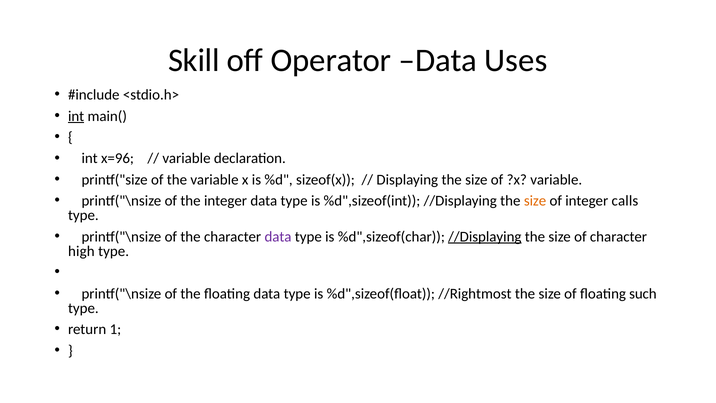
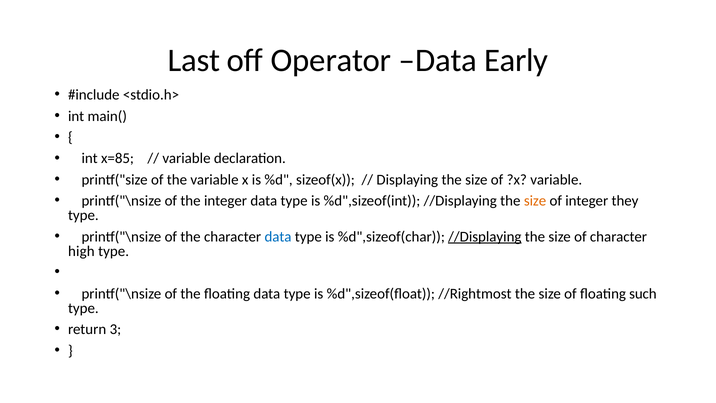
Skill: Skill -> Last (194, 60)
Uses: Uses -> Early (516, 60)
int underline: present -> none (76, 116)
x=96: x=96 -> x=85 (117, 158)
calls: calls -> they (625, 201)
data colour: purple -> blue (278, 237)
1: 1 -> 3 (115, 329)
